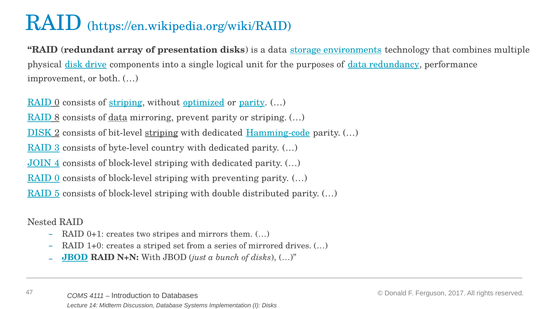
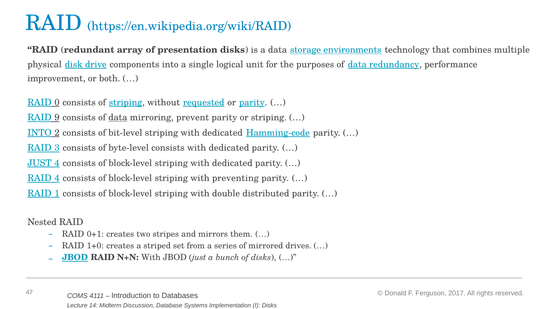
optimized: optimized -> requested (204, 102)
8: 8 -> 9 (57, 117)
DISK: DISK -> INTO (40, 133)
striping underline: present -> none (161, 133)
byte-level country: country -> consists (168, 148)
JOIN: JOIN -> JUST (40, 163)
0: 0 -> 4 (57, 178)
5: 5 -> 1 (57, 193)
